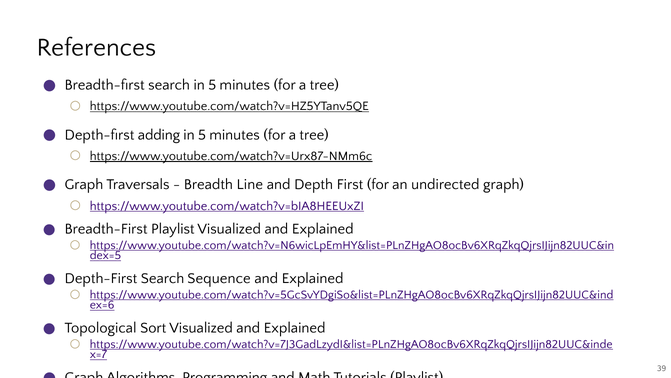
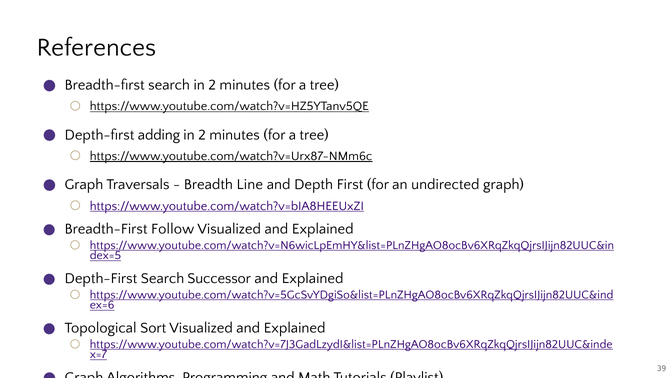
search in 5: 5 -> 2 (212, 85)
5: 5 -> 2 (202, 135)
Breadth-First Playlist: Playlist -> Follow (173, 228)
Sequence: Sequence -> Successor (219, 278)
